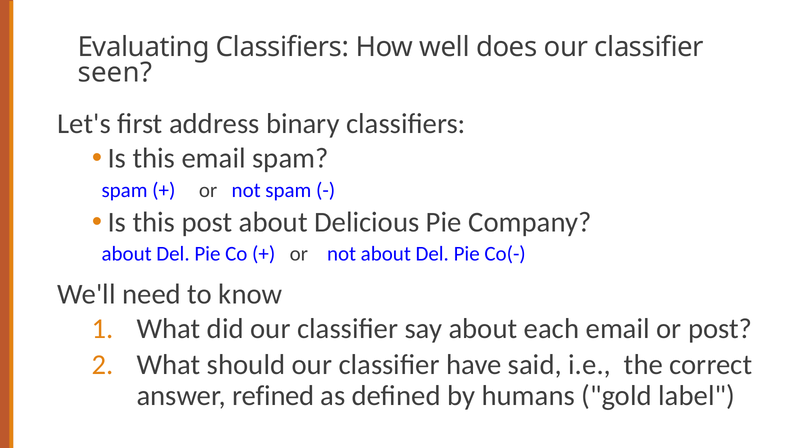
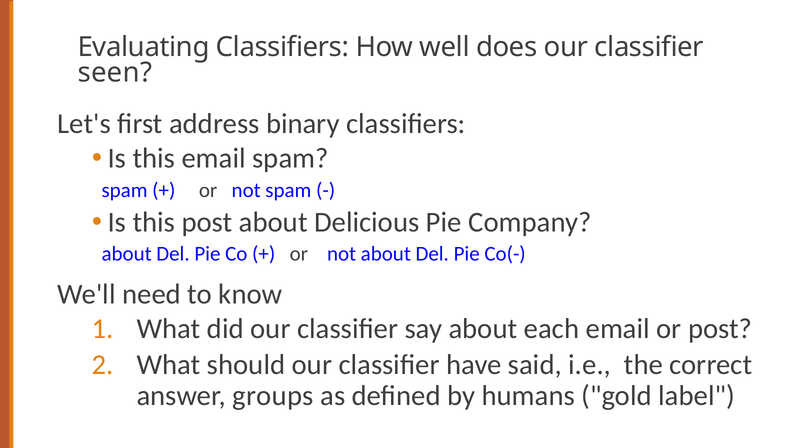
refined: refined -> groups (273, 396)
